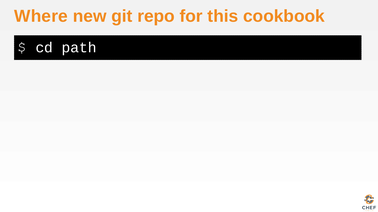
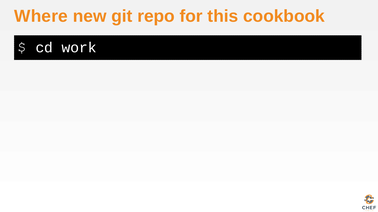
path: path -> work (79, 48)
